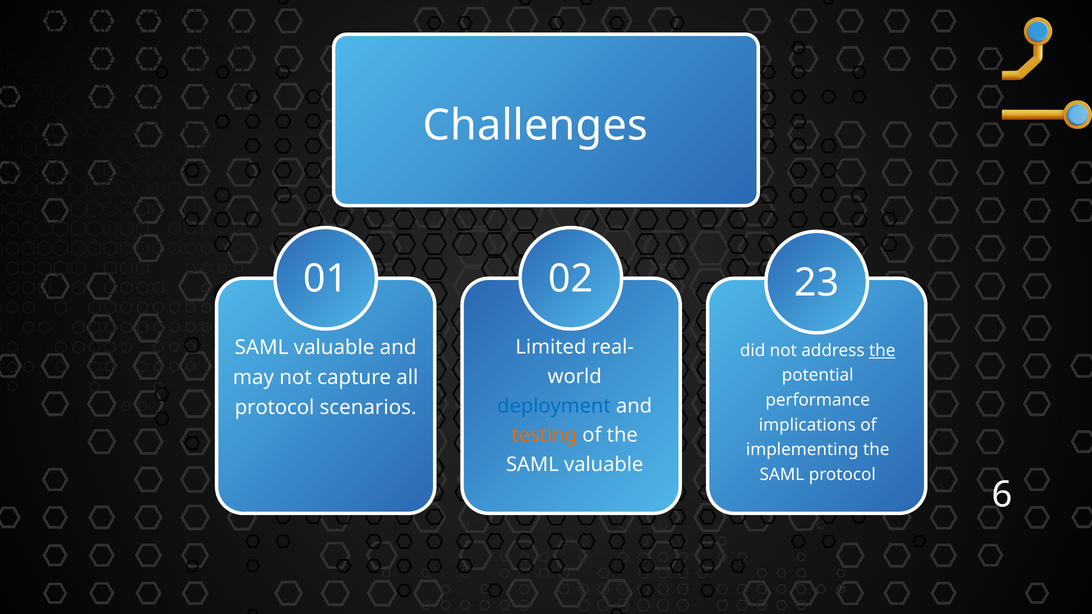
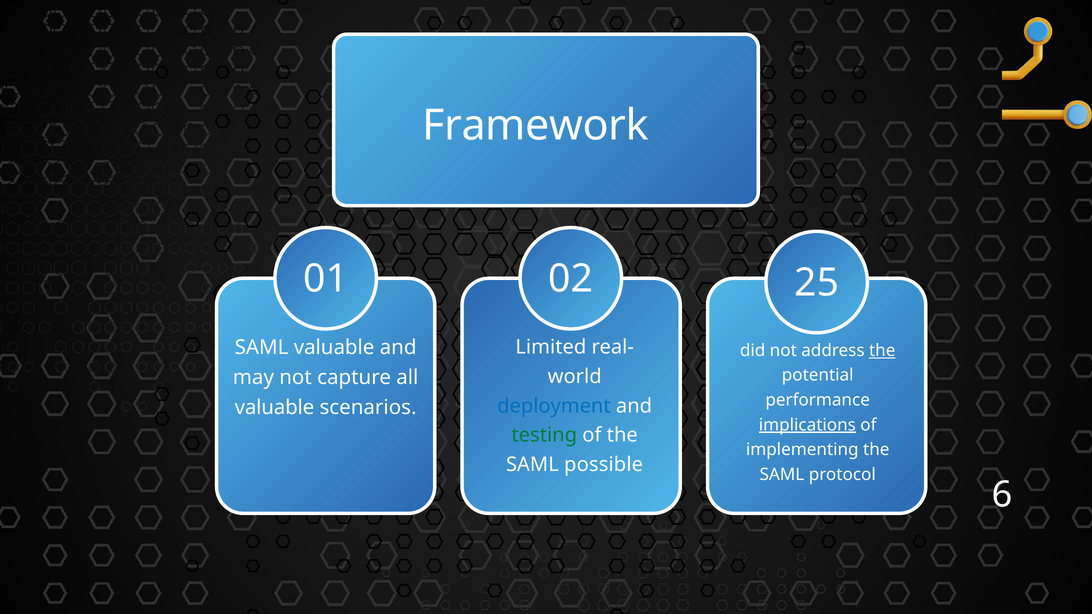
Challenges: Challenges -> Framework (536, 125)
23: 23 -> 25 (817, 283)
protocol: protocol -> valuable (274, 407)
implications underline: none -> present (807, 425)
testing colour: orange -> green (544, 435)
valuable: valuable -> possible (604, 465)
